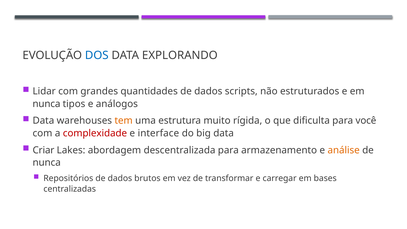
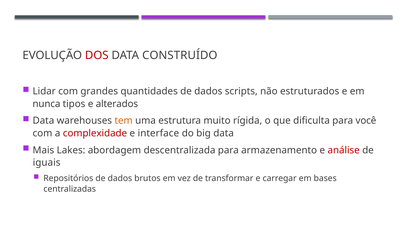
DOS colour: blue -> red (97, 55)
EXPLORANDO: EXPLORANDO -> CONSTRUÍDO (180, 55)
análogos: análogos -> alterados (117, 104)
Criar: Criar -> Mais (43, 150)
análise colour: orange -> red (344, 150)
nunca: nunca -> iguais (47, 163)
